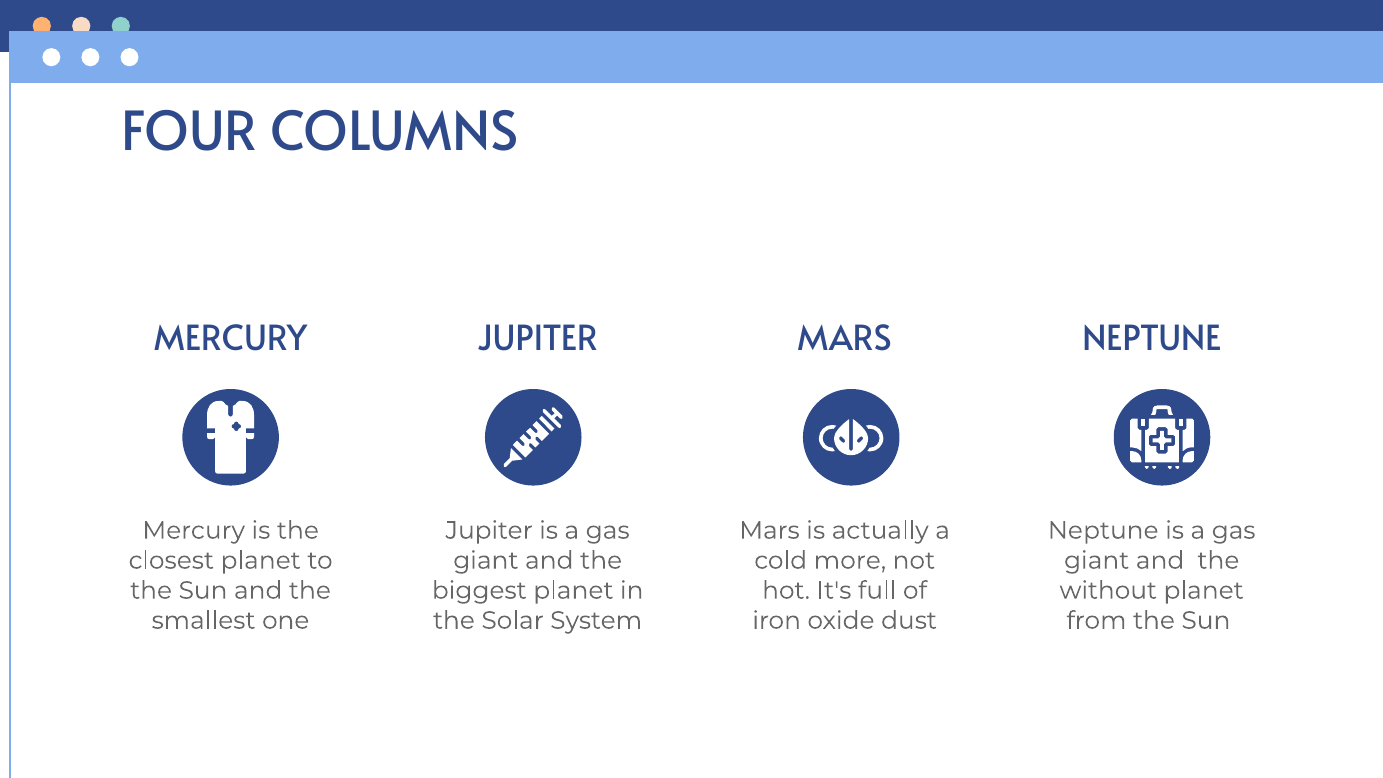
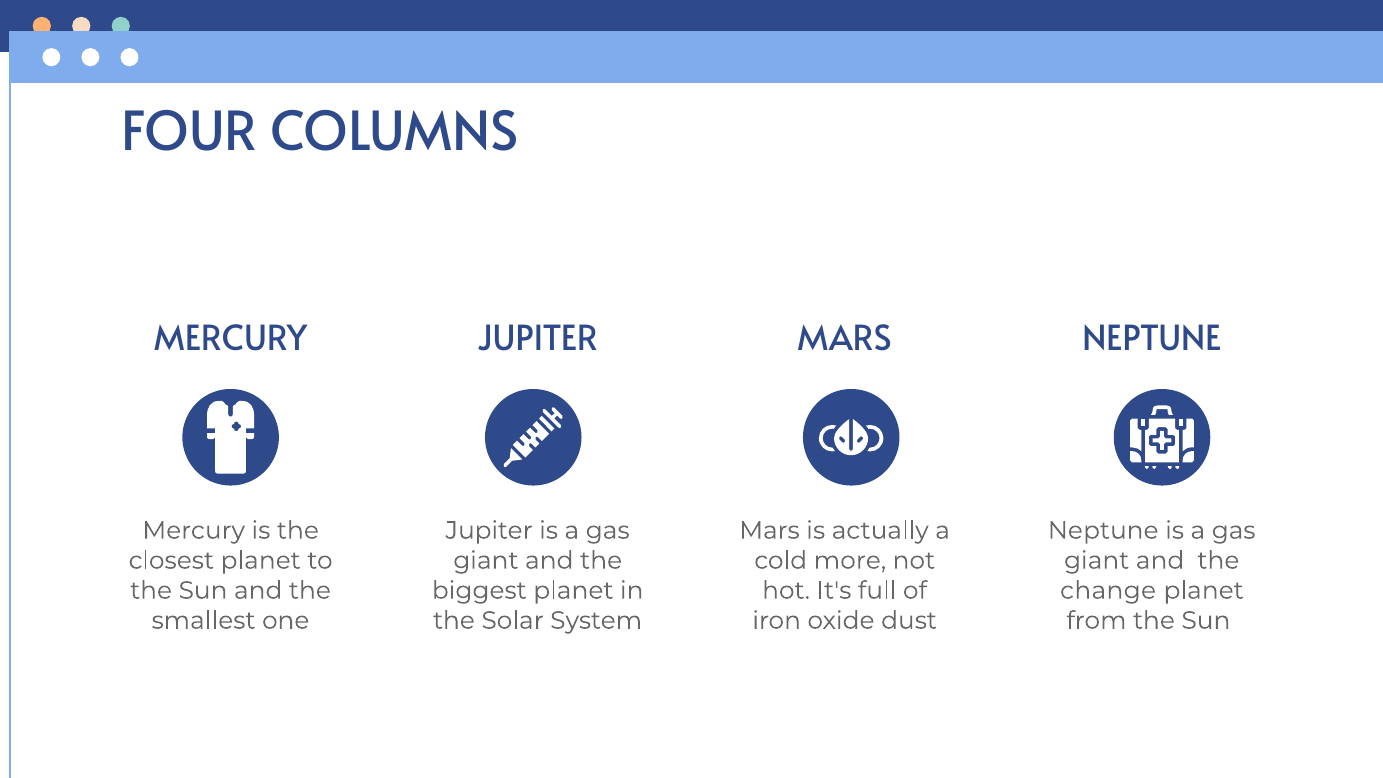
without: without -> change (1108, 590)
